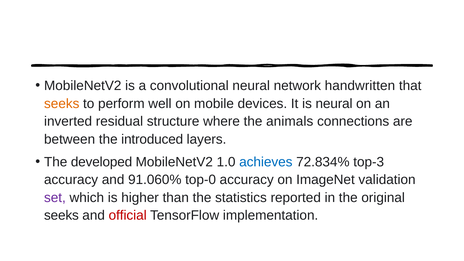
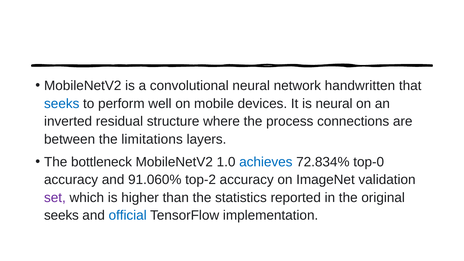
seeks colour: orange -> blue (62, 104)
animals: animals -> process (290, 121)
introduced: introduced -> limitations (152, 139)
developed: developed -> bottleneck (102, 162)
top-3: top-3 -> top-0 (369, 162)
top-0: top-0 -> top-2 (201, 180)
official colour: red -> blue (128, 215)
